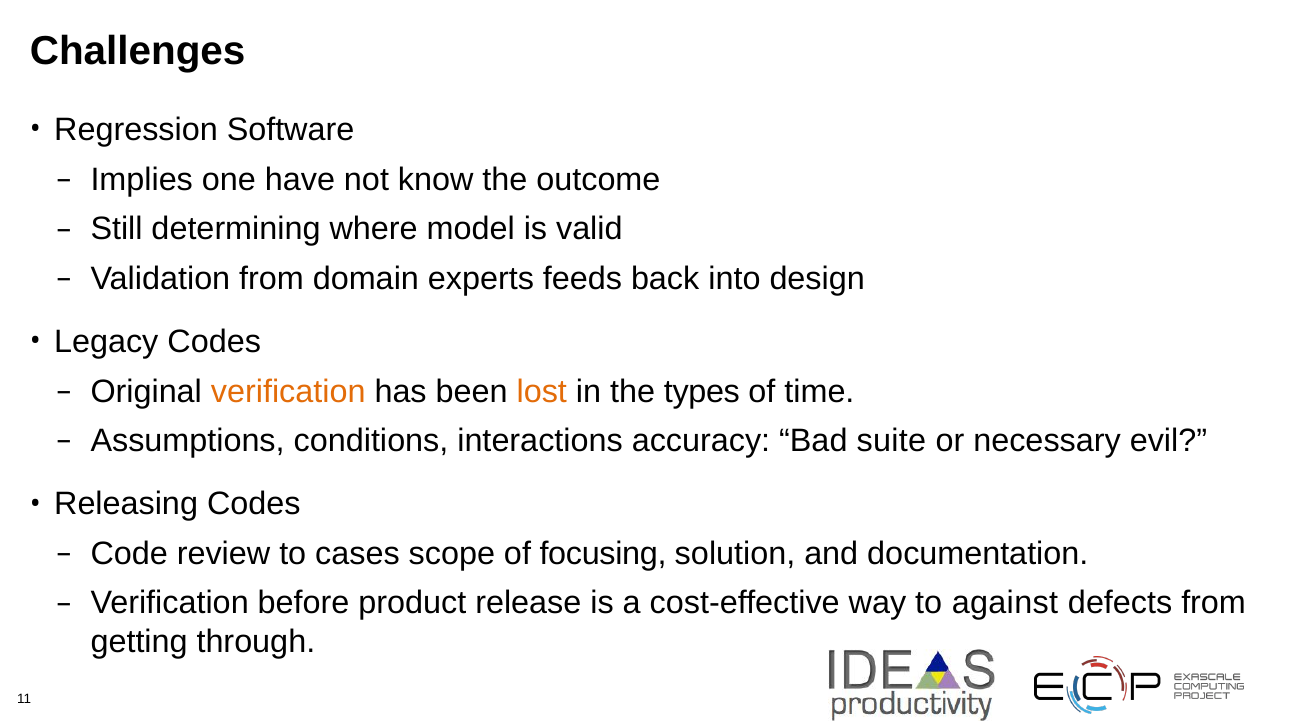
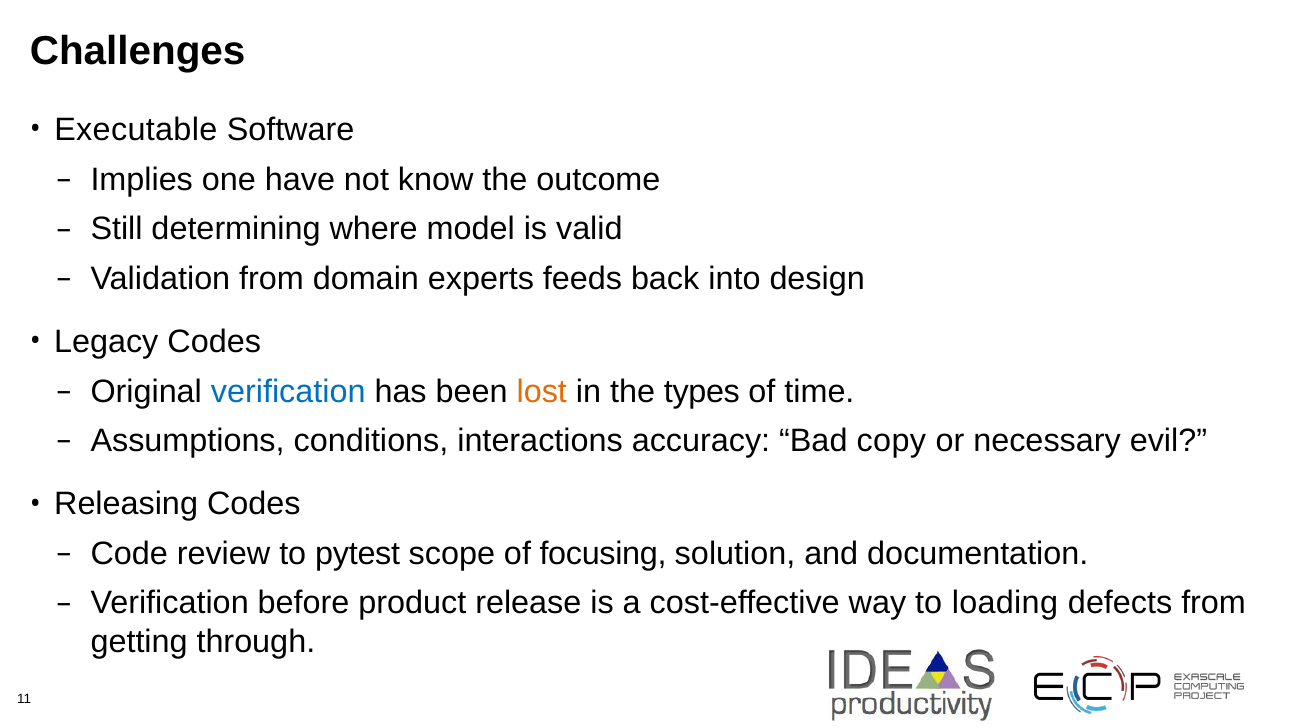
Regression: Regression -> Executable (136, 130)
verification colour: orange -> blue (288, 391)
suite: suite -> copy (891, 441)
cases: cases -> pytest (358, 554)
against: against -> loading (1005, 603)
